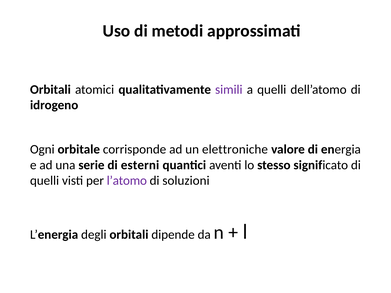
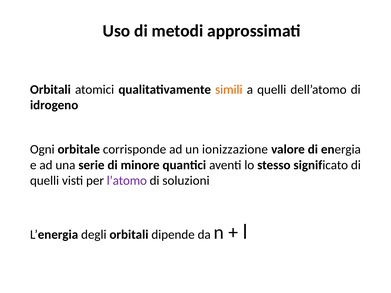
simili colour: purple -> orange (229, 90)
elettroniche: elettroniche -> ionizzazione (235, 149)
esterni: esterni -> minore (140, 165)
